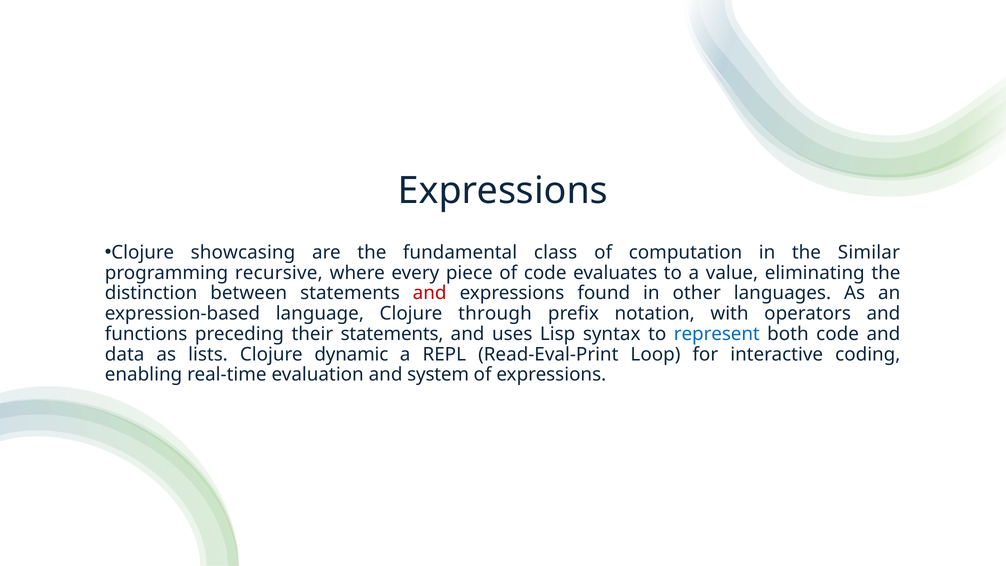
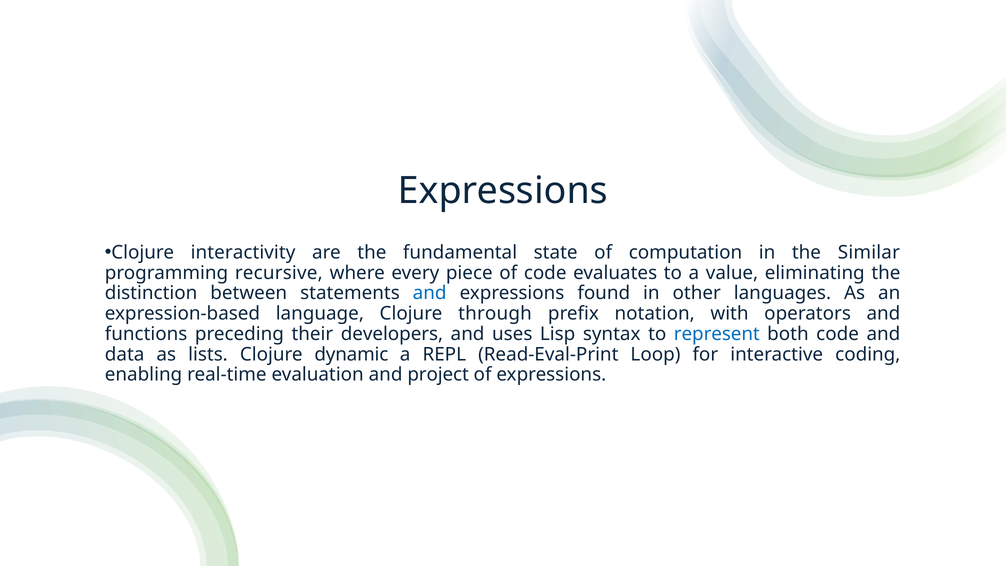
showcasing: showcasing -> interactivity (243, 252)
class: class -> state (556, 252)
and colour: red -> blue (430, 293)
their statements: statements -> developers (392, 334)
system: system -> project (438, 375)
